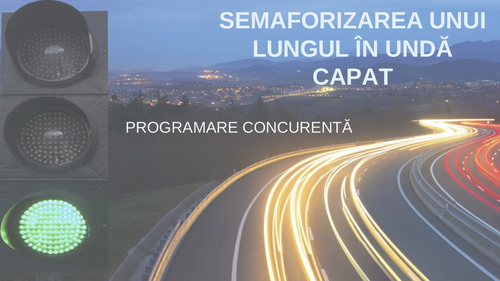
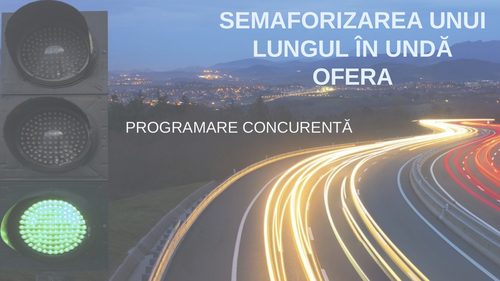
CAPAT: CAPAT -> OFERA (353, 77)
